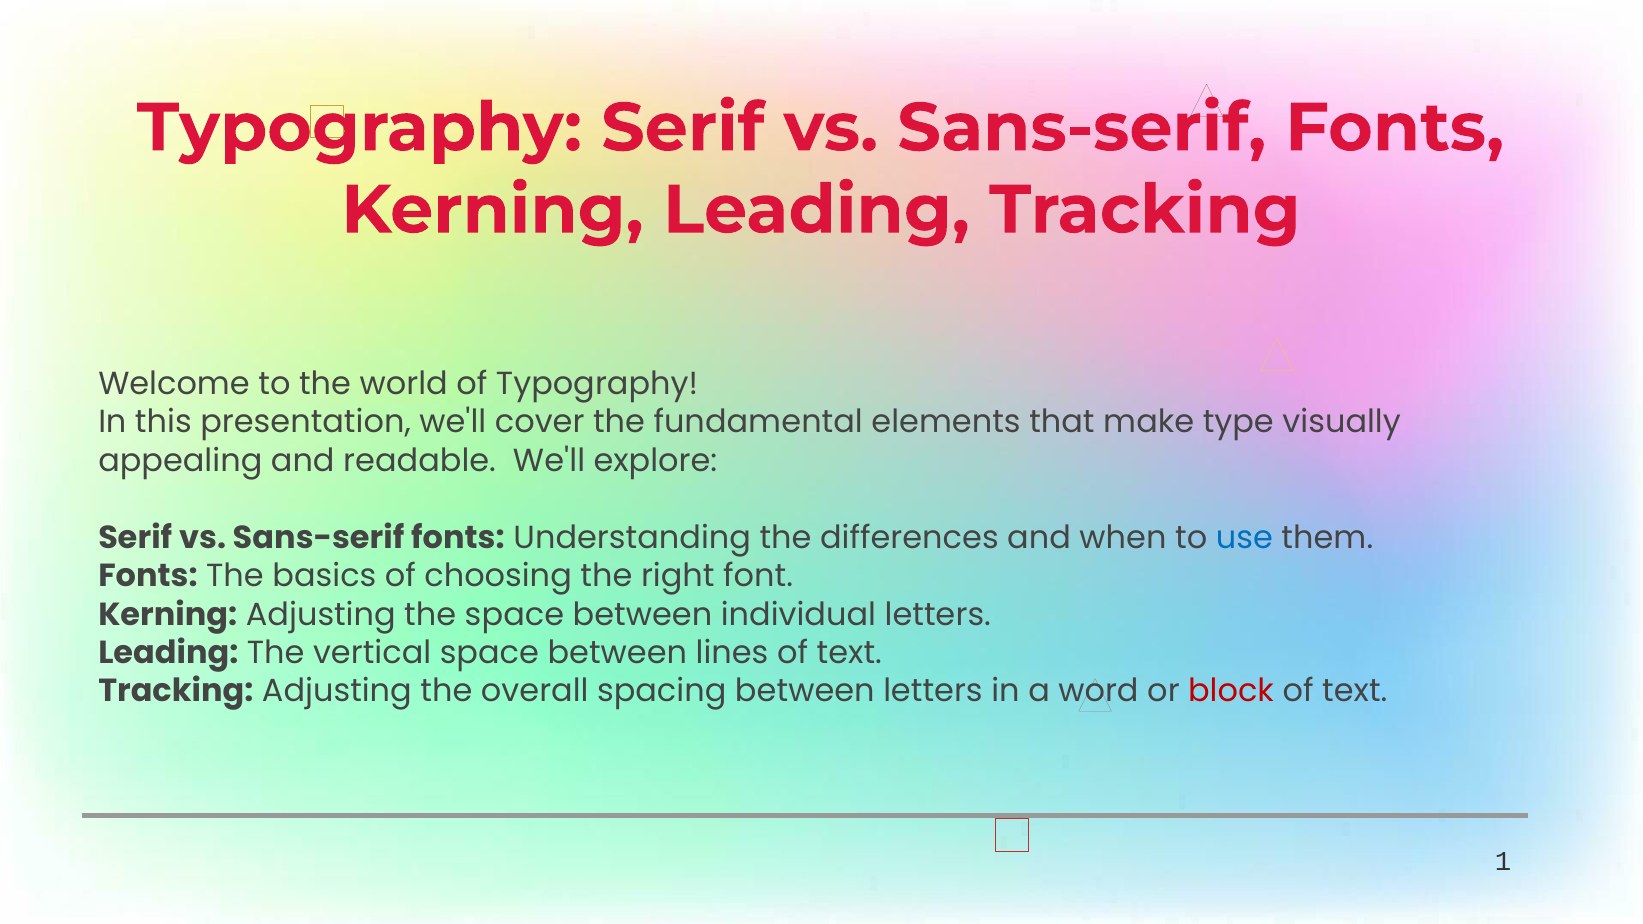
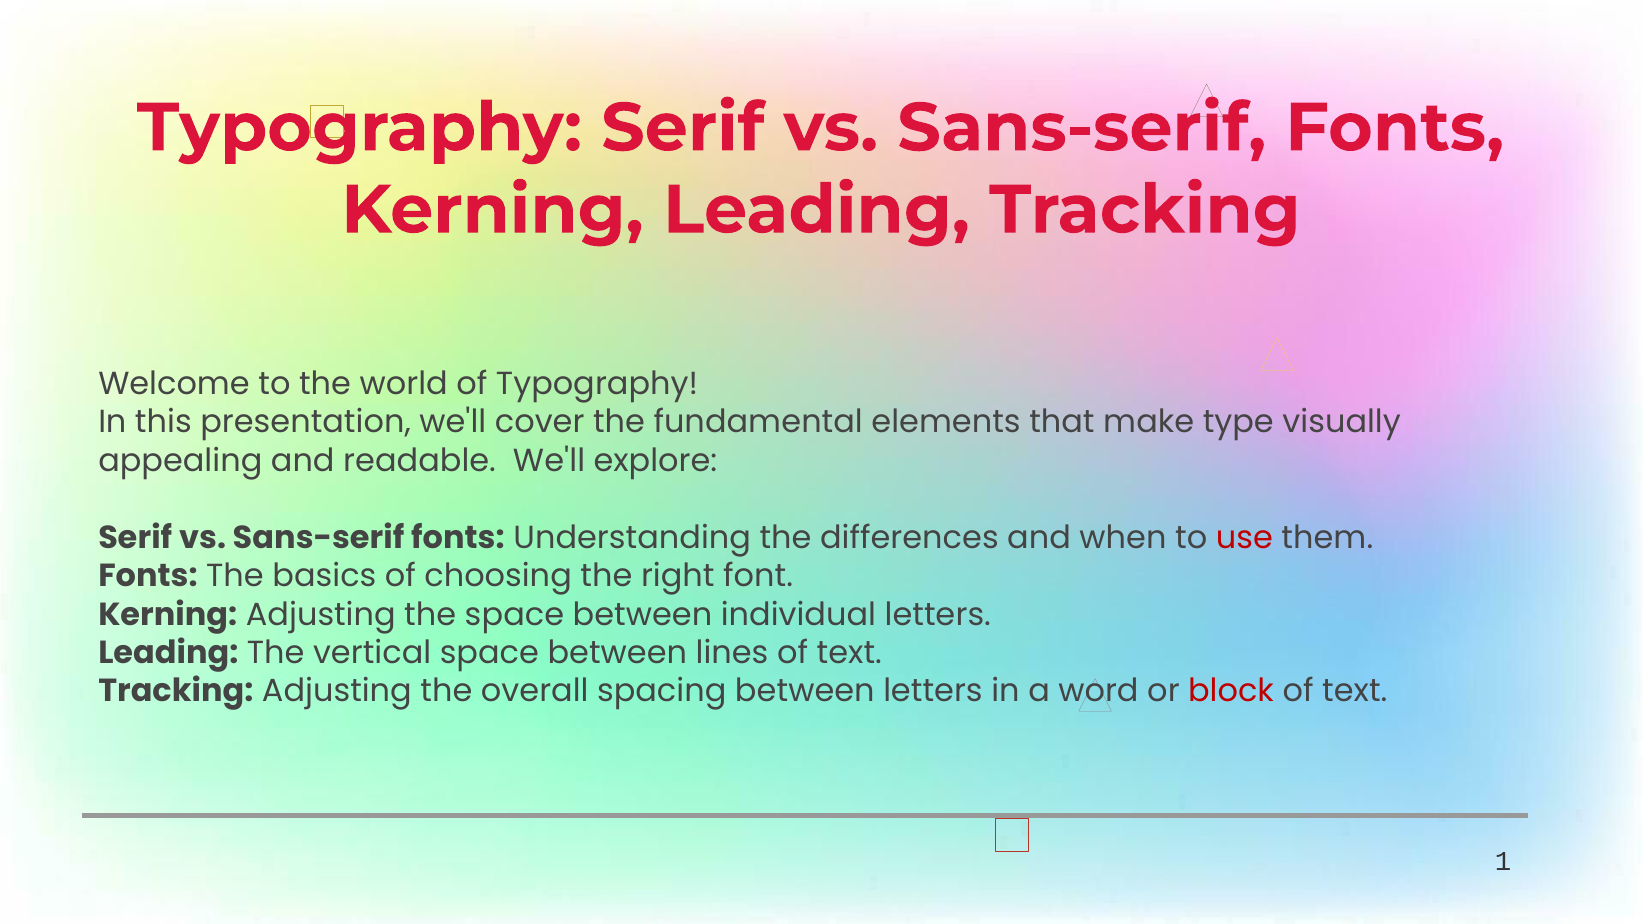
use colour: blue -> red (1244, 538)
